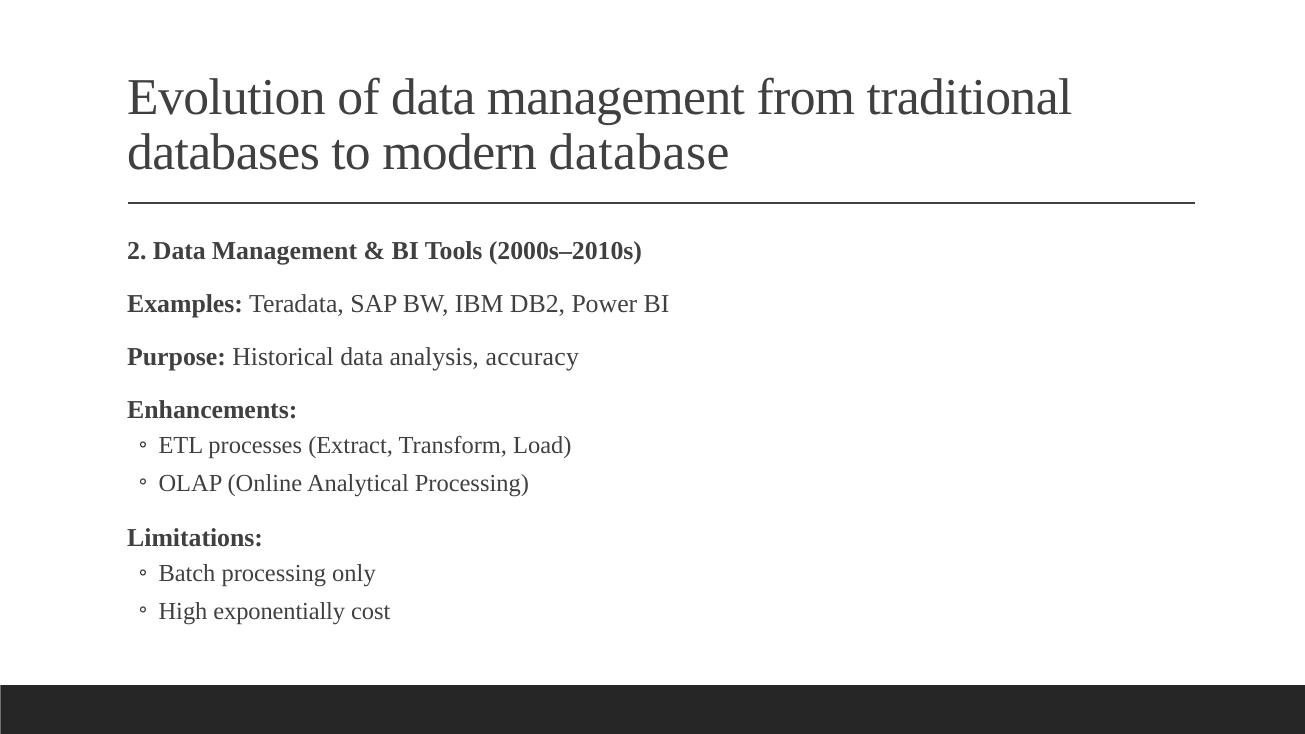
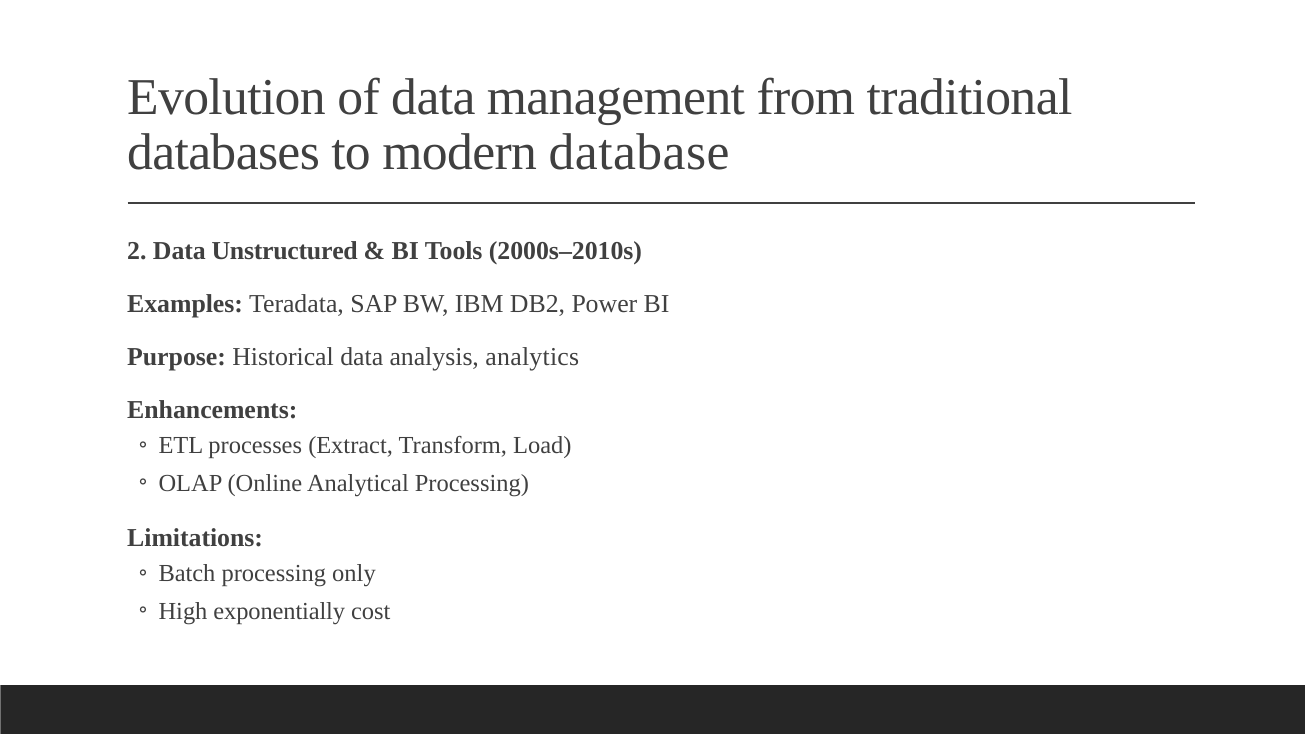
2 Data Management: Management -> Unstructured (285, 251)
accuracy: accuracy -> analytics (532, 357)
